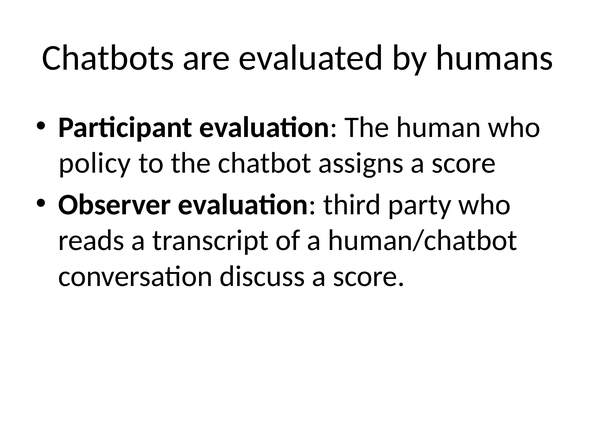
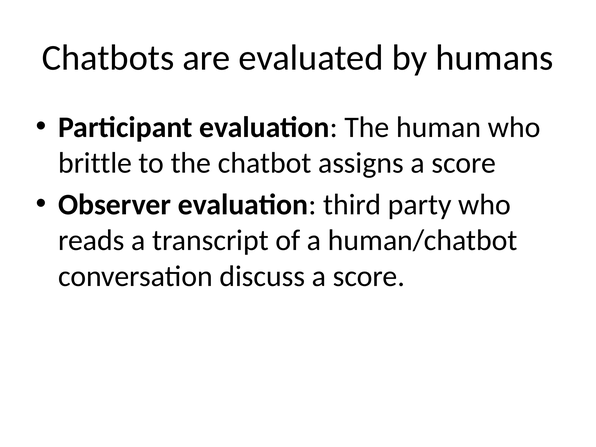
policy: policy -> brittle (95, 163)
